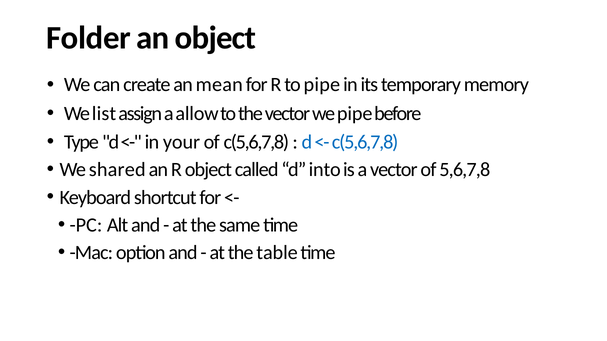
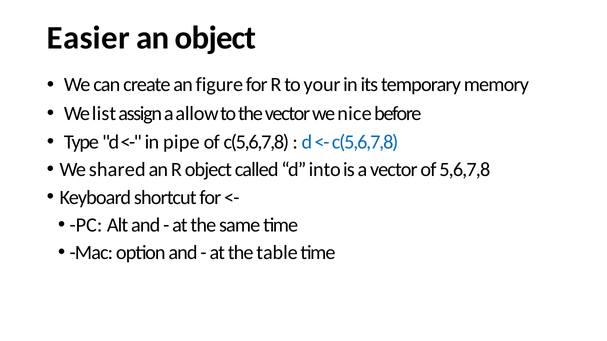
Folder: Folder -> Easier (88, 38)
mean: mean -> figure (219, 85)
to pipe: pipe -> your (322, 85)
we pipe: pipe -> nice (355, 114)
your: your -> pipe (181, 142)
